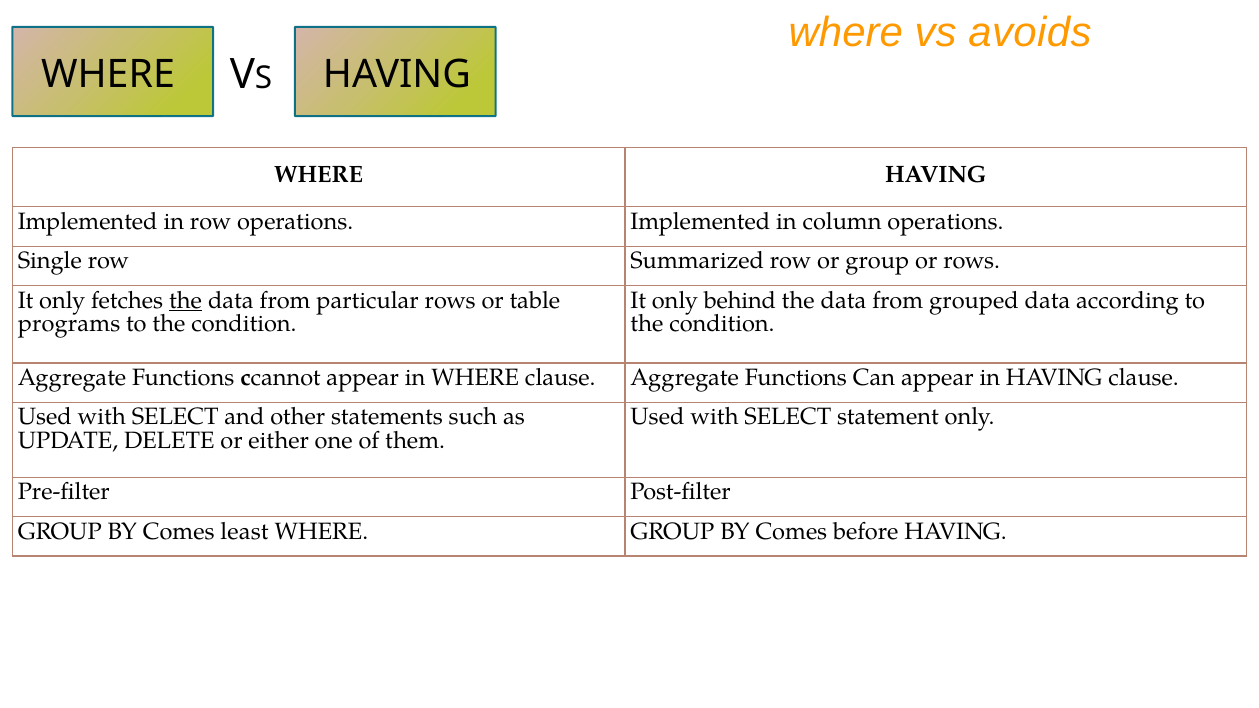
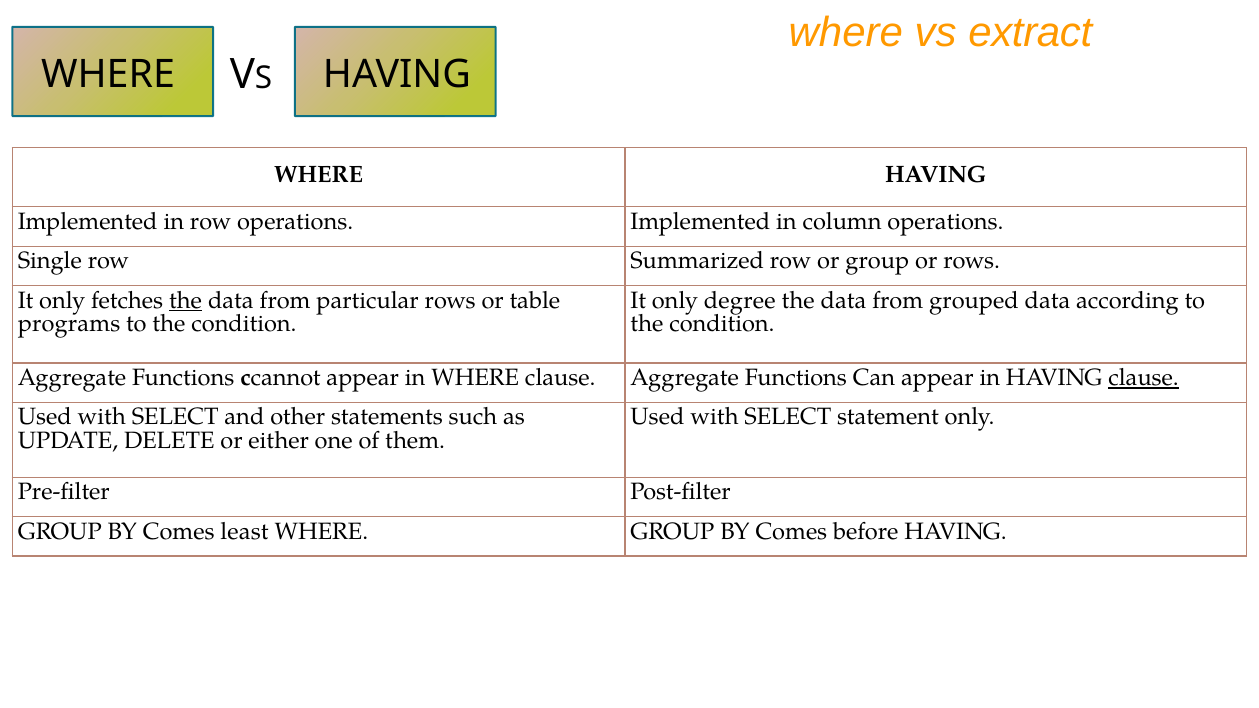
avoids: avoids -> extract (1030, 33)
behind: behind -> degree (740, 300)
clause underline: none -> present (1144, 378)
